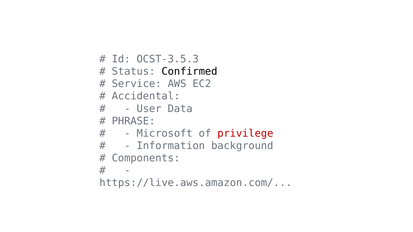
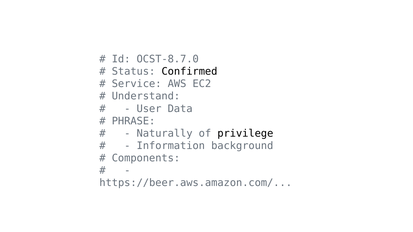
OCST-3.5.3: OCST-3.5.3 -> OCST-8.7.0 (168, 59)
Accidental: Accidental -> Understand (146, 96)
Microsoft: Microsoft -> Naturally (165, 134)
privilege colour: red -> black (245, 134)
https://live.aws.amazon.com/: https://live.aws.amazon.com/ -> https://beer.aws.amazon.com/ (196, 183)
